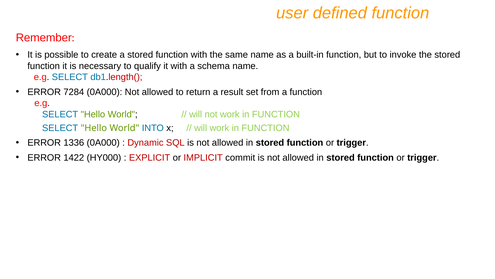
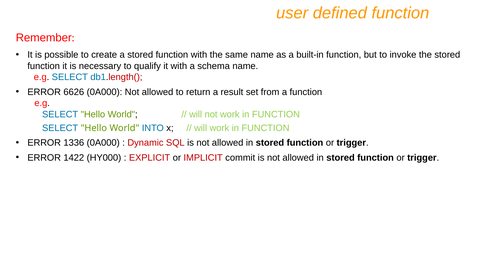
7284: 7284 -> 6626 (74, 92)
